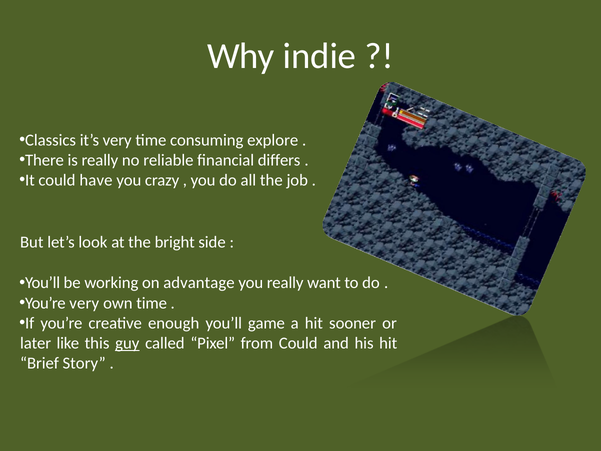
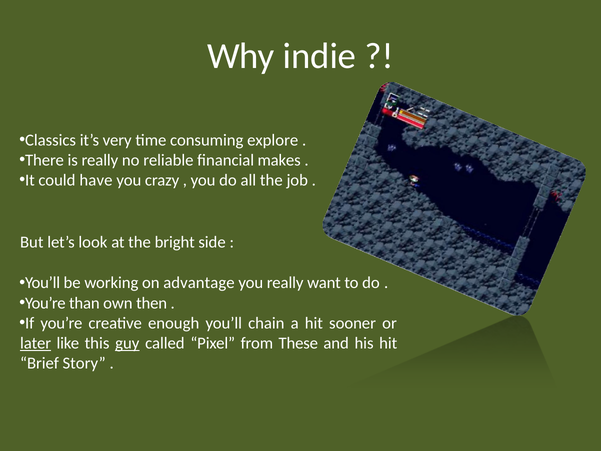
differs: differs -> makes (279, 160)
You’re very: very -> than (84, 303)
own time: time -> then (152, 303)
game: game -> chain (266, 323)
later underline: none -> present (36, 343)
from Could: Could -> These (298, 343)
